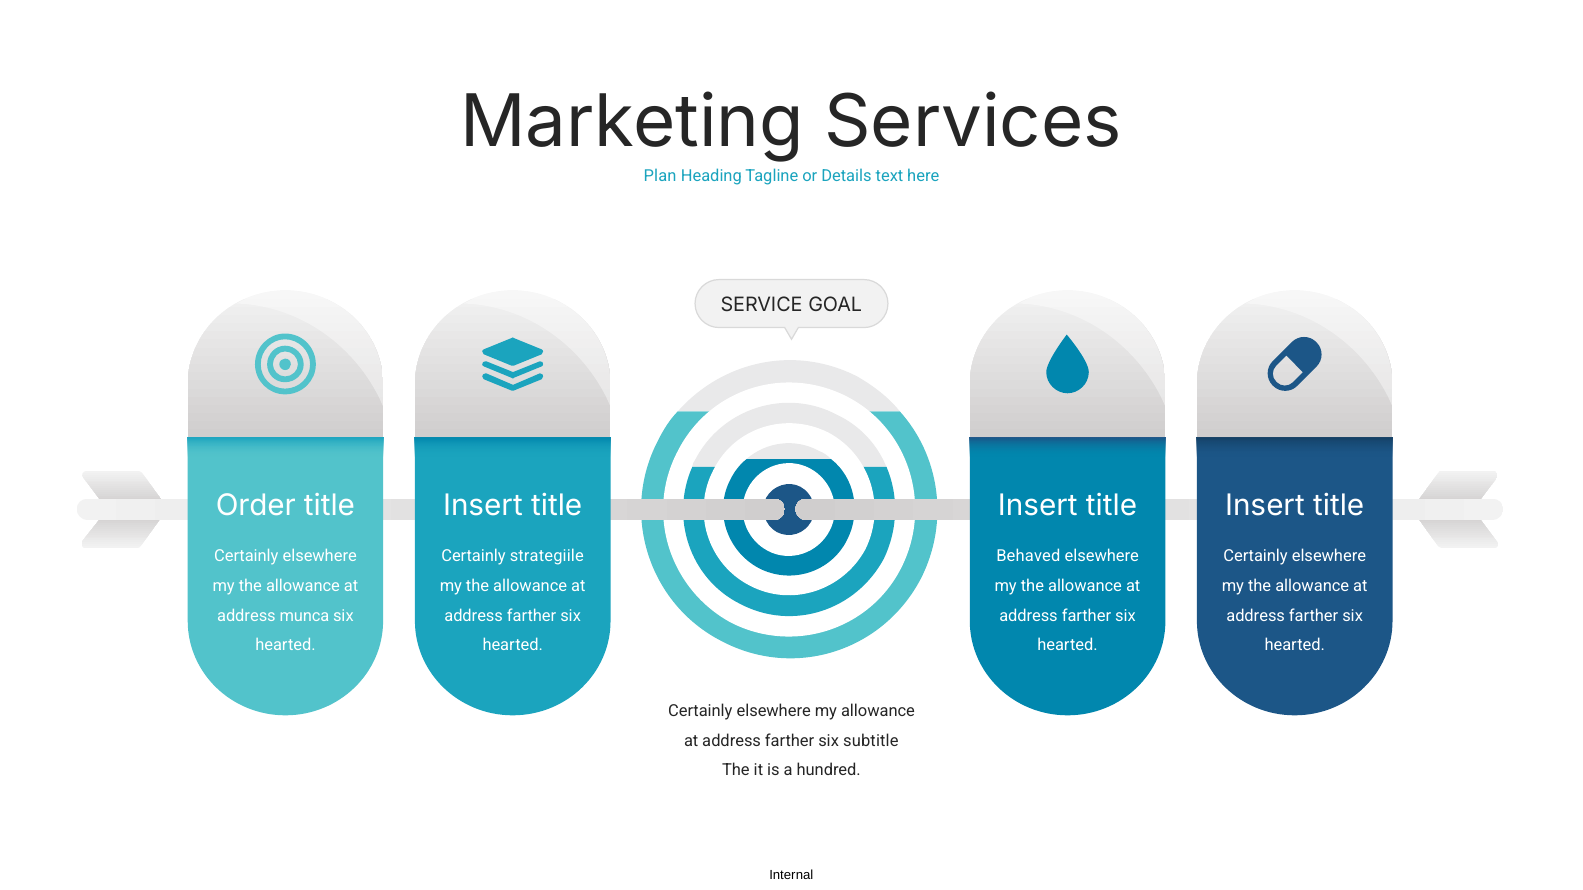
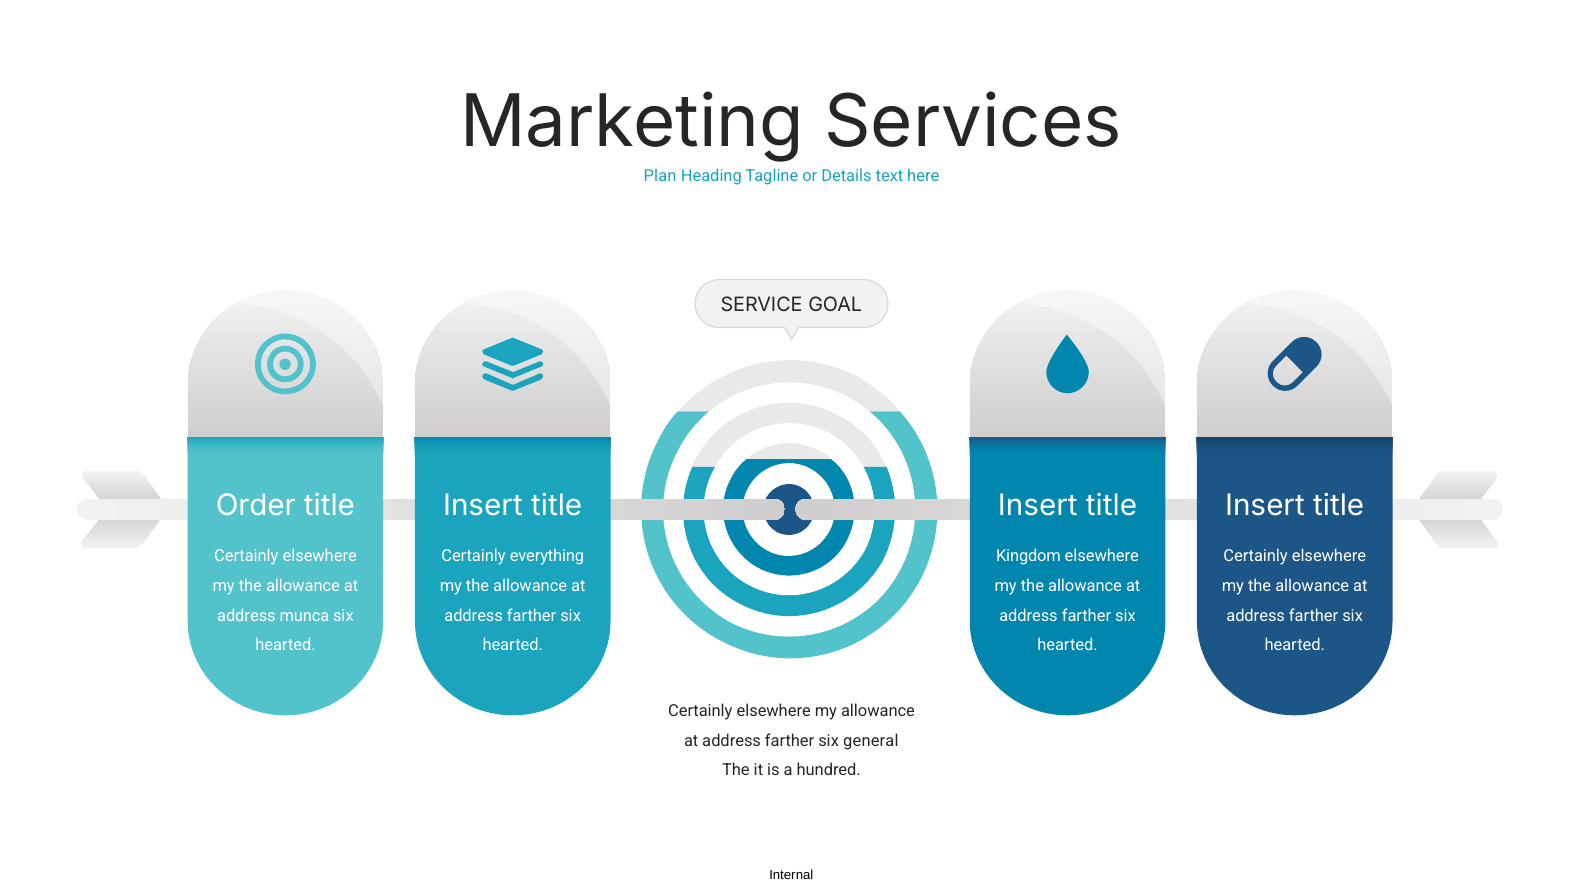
strategiile: strategiile -> everything (547, 556)
Behaved: Behaved -> Kingdom (1028, 556)
subtitle: subtitle -> general (871, 741)
